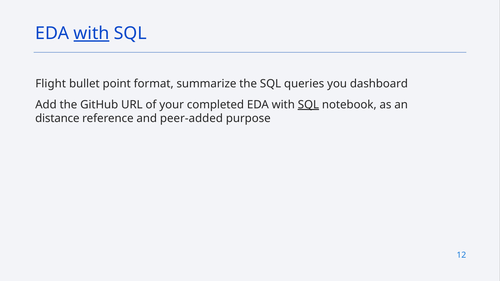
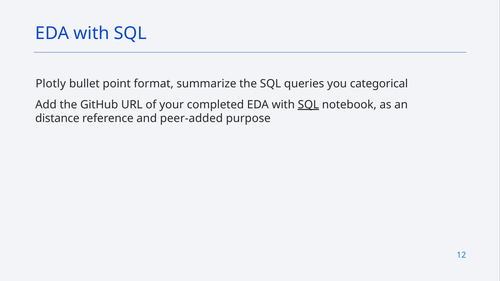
with underline: present -> none (91, 33)
Flight: Flight -> Plotly (51, 84)
dashboard: dashboard -> categorical (379, 84)
